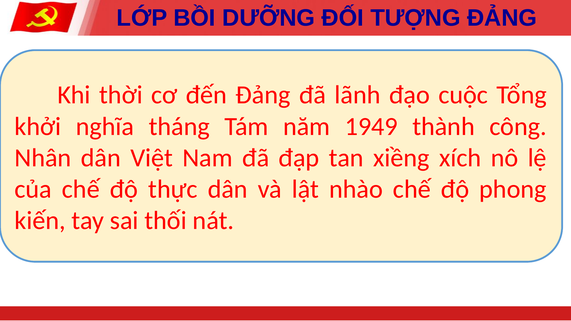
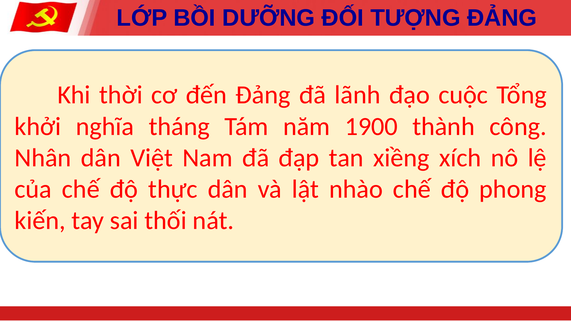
1949: 1949 -> 1900 (371, 126)
